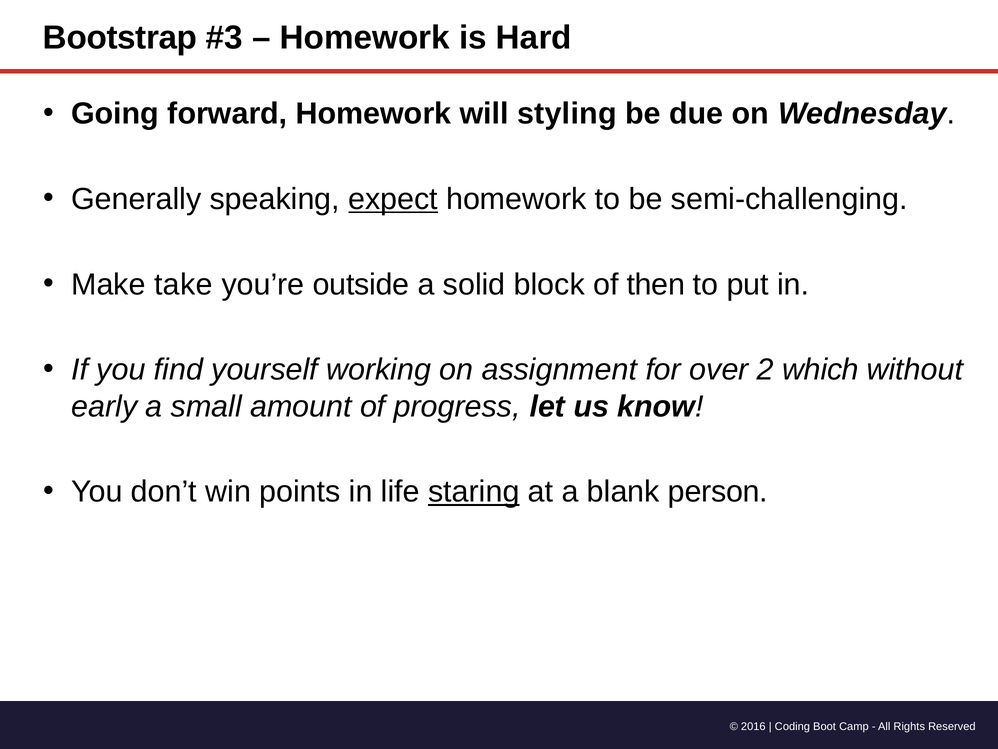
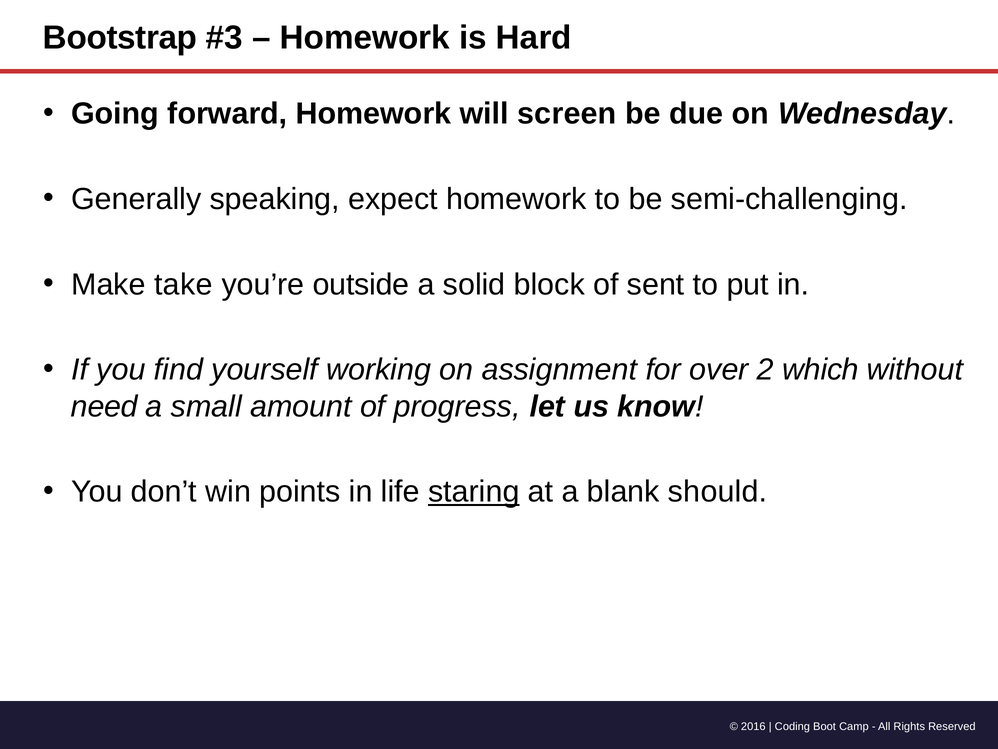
styling: styling -> screen (567, 114)
expect underline: present -> none (393, 199)
then: then -> sent (656, 284)
early: early -> need (104, 406)
person: person -> should (718, 492)
